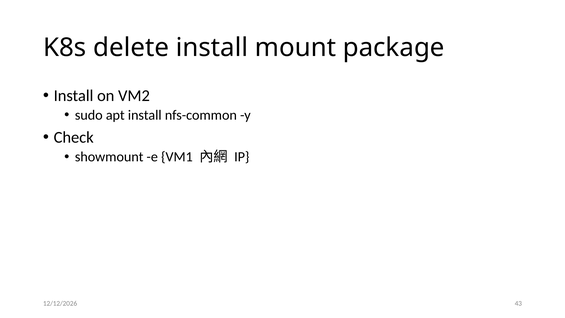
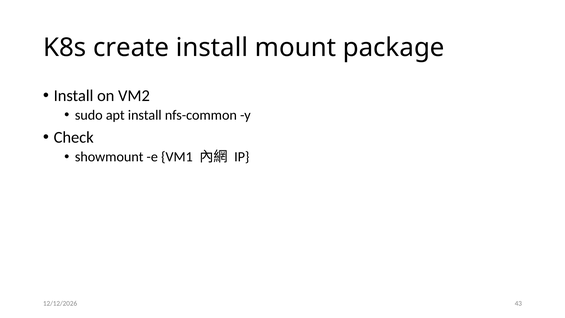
delete: delete -> create (131, 47)
